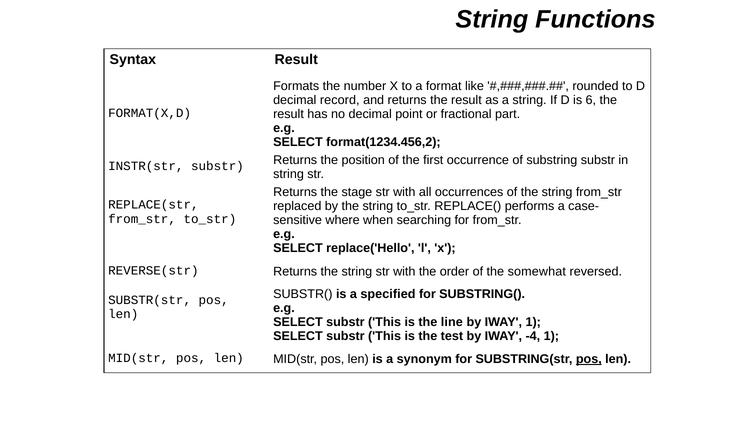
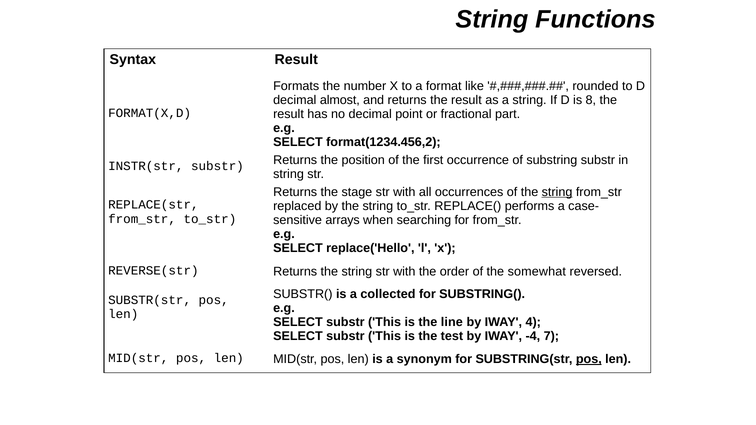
record: record -> almost (340, 100)
6: 6 -> 8 (591, 100)
string underline: none -> present (557, 192)
where: where -> arrays (343, 220)
specified: specified -> collected (388, 295)
IWAY 1: 1 -> 4 (533, 323)
-4 1: 1 -> 7 (551, 337)
